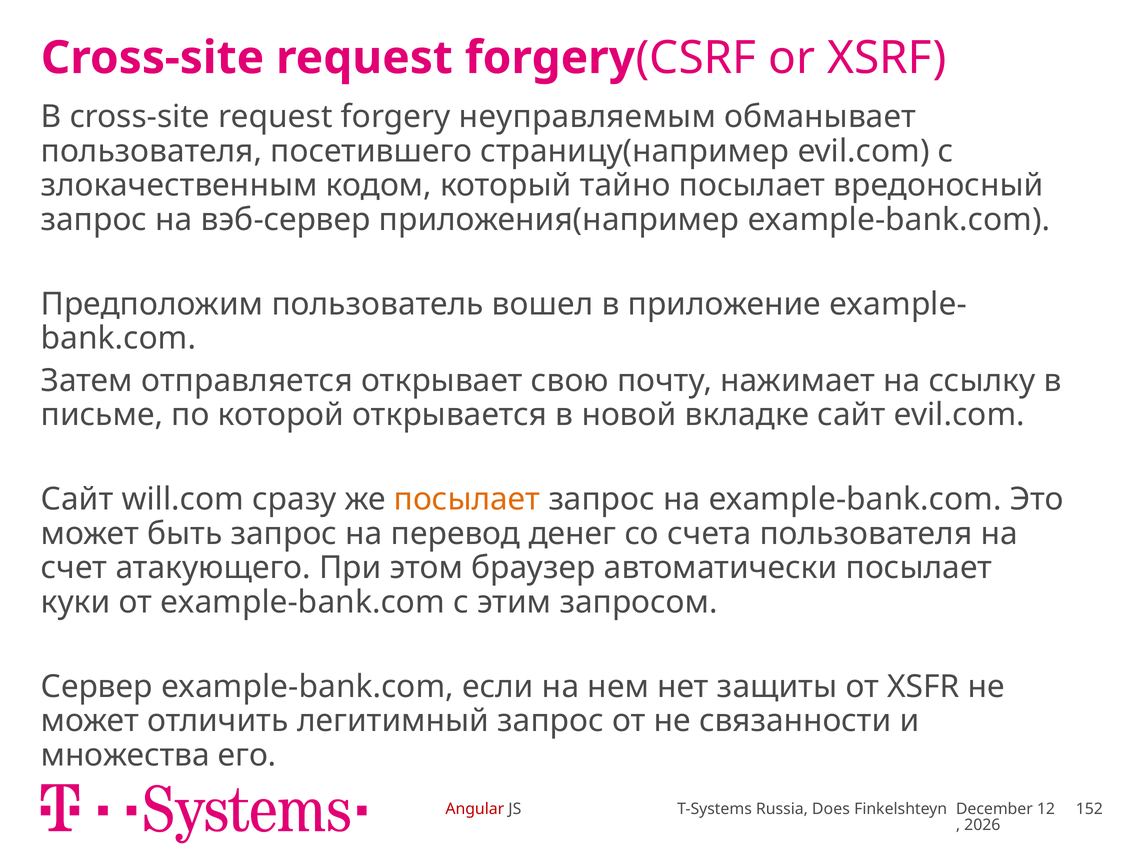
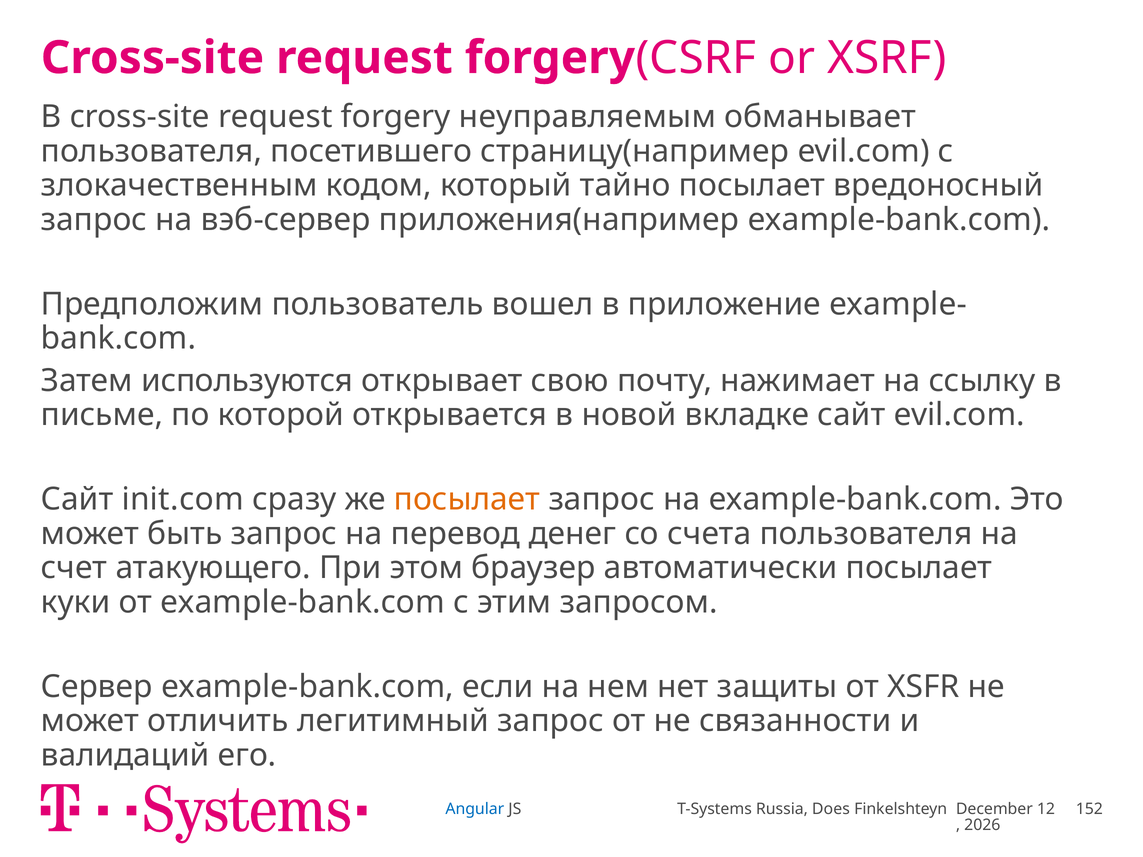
отправляется: отправляется -> используются (247, 381)
will.com: will.com -> init.com (183, 499)
множества: множества -> валидаций (125, 755)
Angular colour: red -> blue (475, 809)
